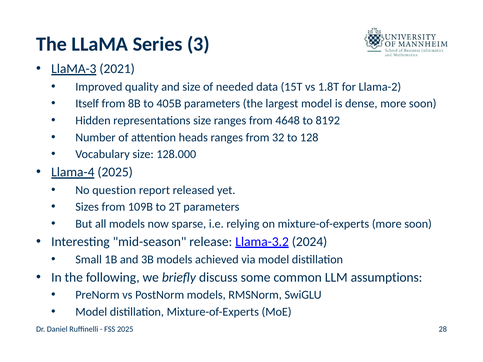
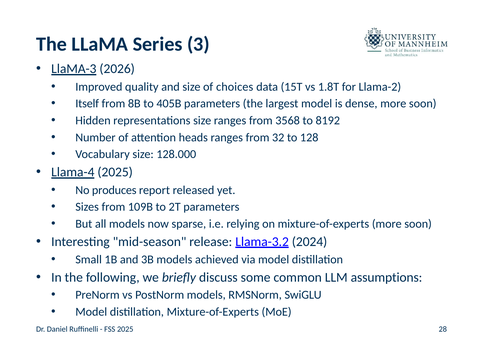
2021: 2021 -> 2026 (117, 69)
needed: needed -> choices (235, 87)
4648: 4648 -> 3568 (288, 121)
question: question -> produces (114, 190)
